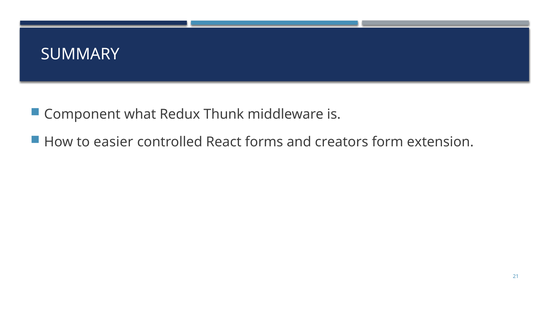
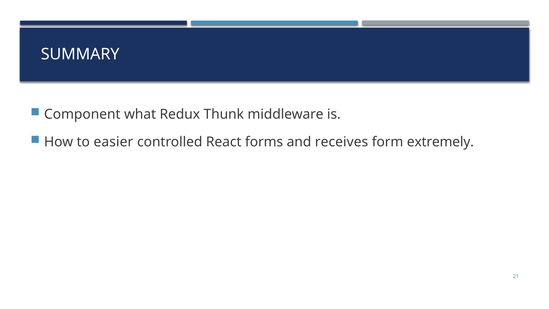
creators: creators -> receives (342, 142)
extension: extension -> extremely (440, 142)
